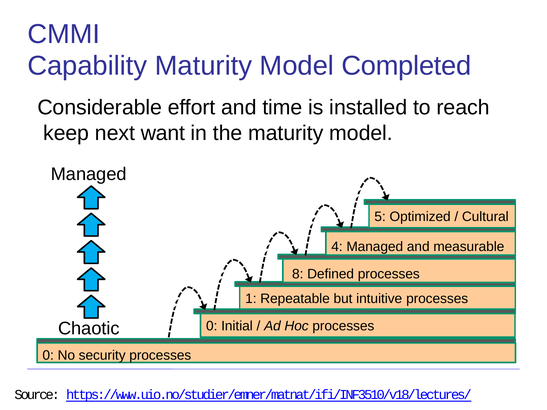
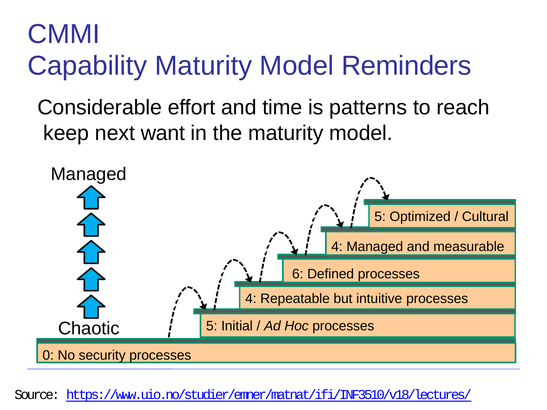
Completed: Completed -> Reminders (406, 66)
installed: installed -> patterns (368, 108)
8: 8 -> 6 (298, 274)
1: 1 -> 4 (251, 299)
0: 0 -> 5 (212, 326)
